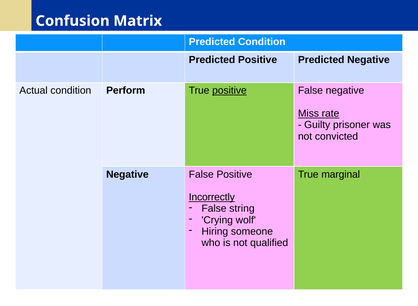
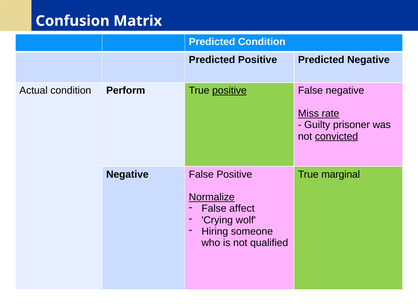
convicted underline: none -> present (336, 136)
Incorrectly: Incorrectly -> Normalize (212, 197)
string: string -> affect (242, 208)
